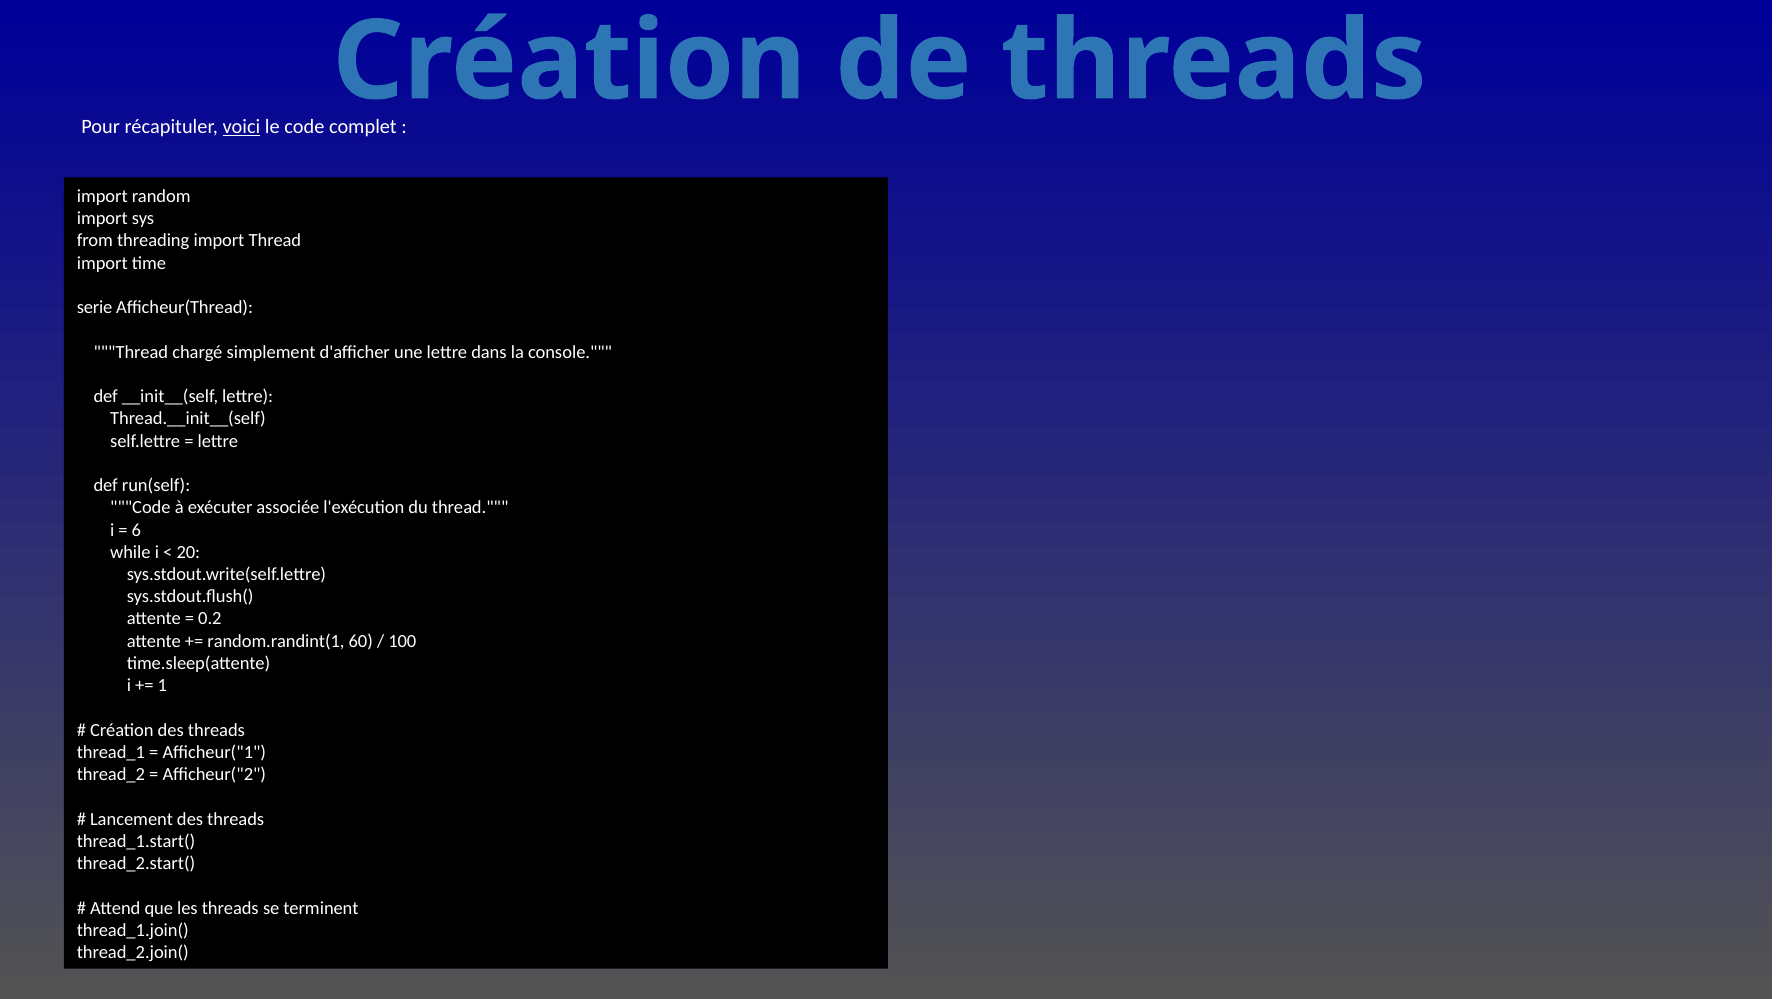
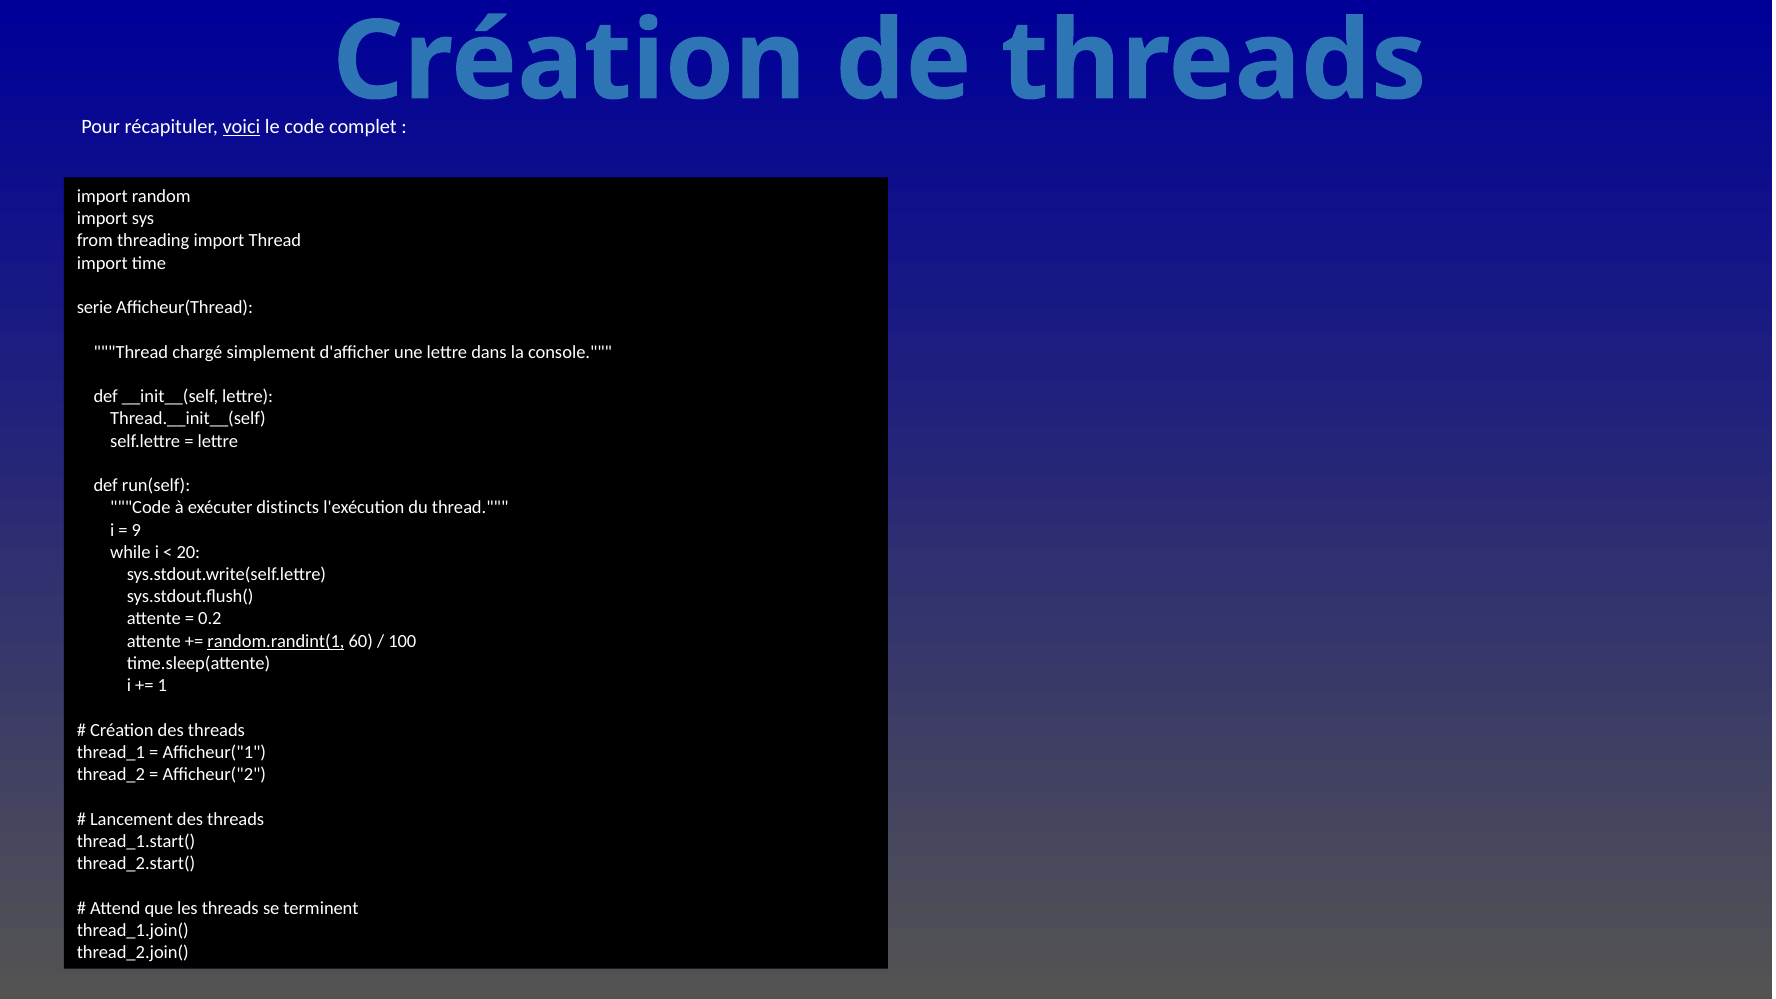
associée: associée -> distincts (288, 508)
6: 6 -> 9 (136, 530)
random.randint(1 underline: none -> present (276, 641)
